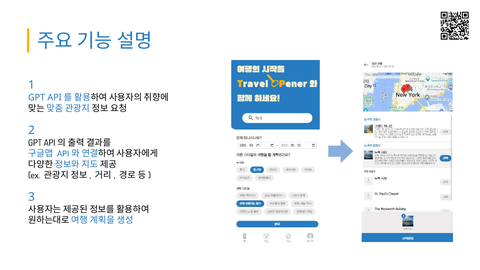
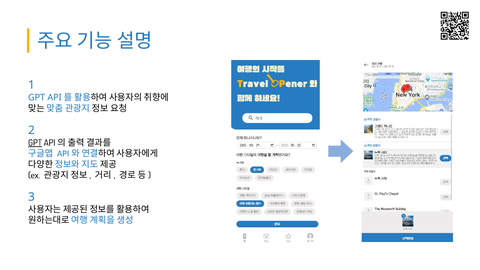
GPT underline: none -> present (35, 143)
